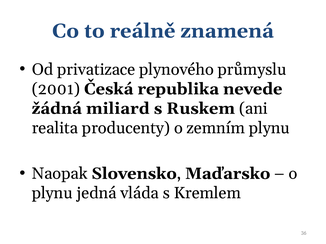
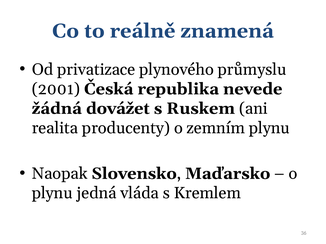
miliard: miliard -> dovážet (118, 109)
